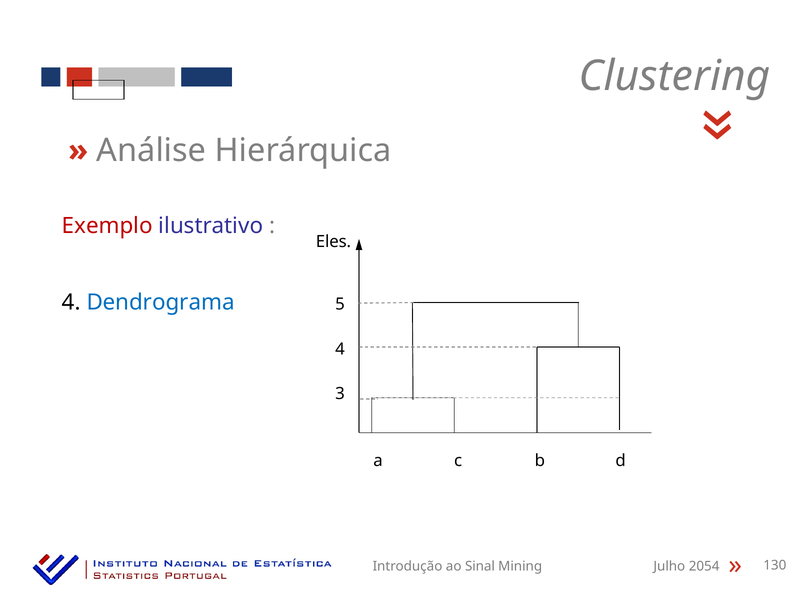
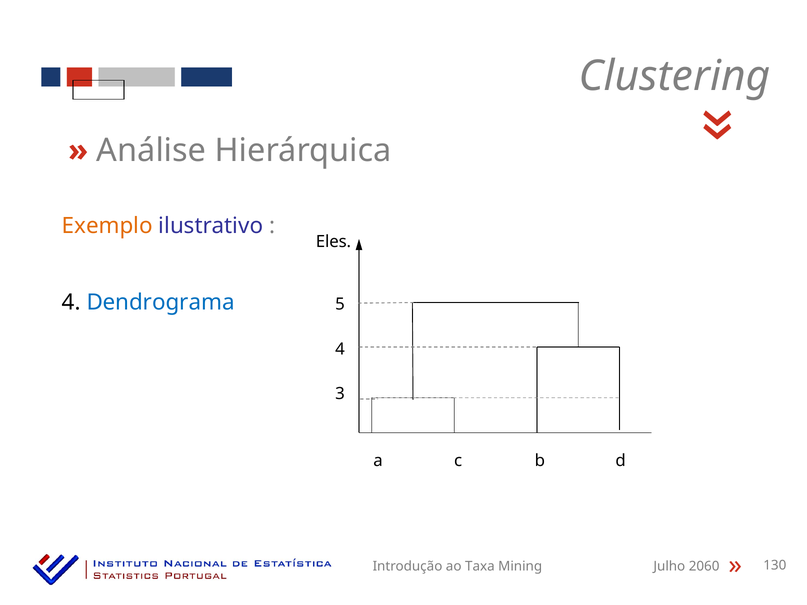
Exemplo colour: red -> orange (107, 226)
Sinal: Sinal -> Taxa (480, 566)
2054: 2054 -> 2060 (704, 566)
